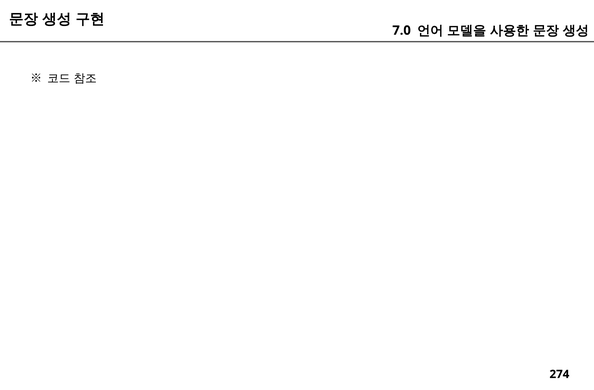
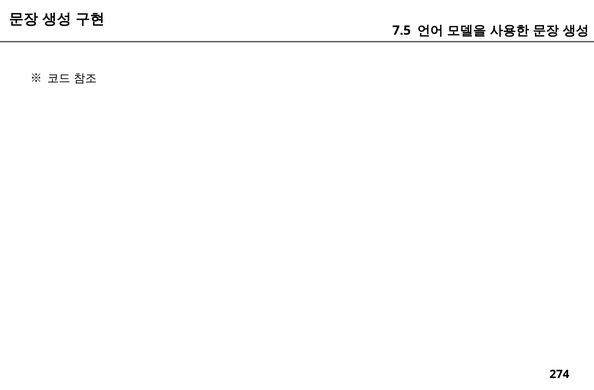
7.0: 7.0 -> 7.5 (402, 30)
